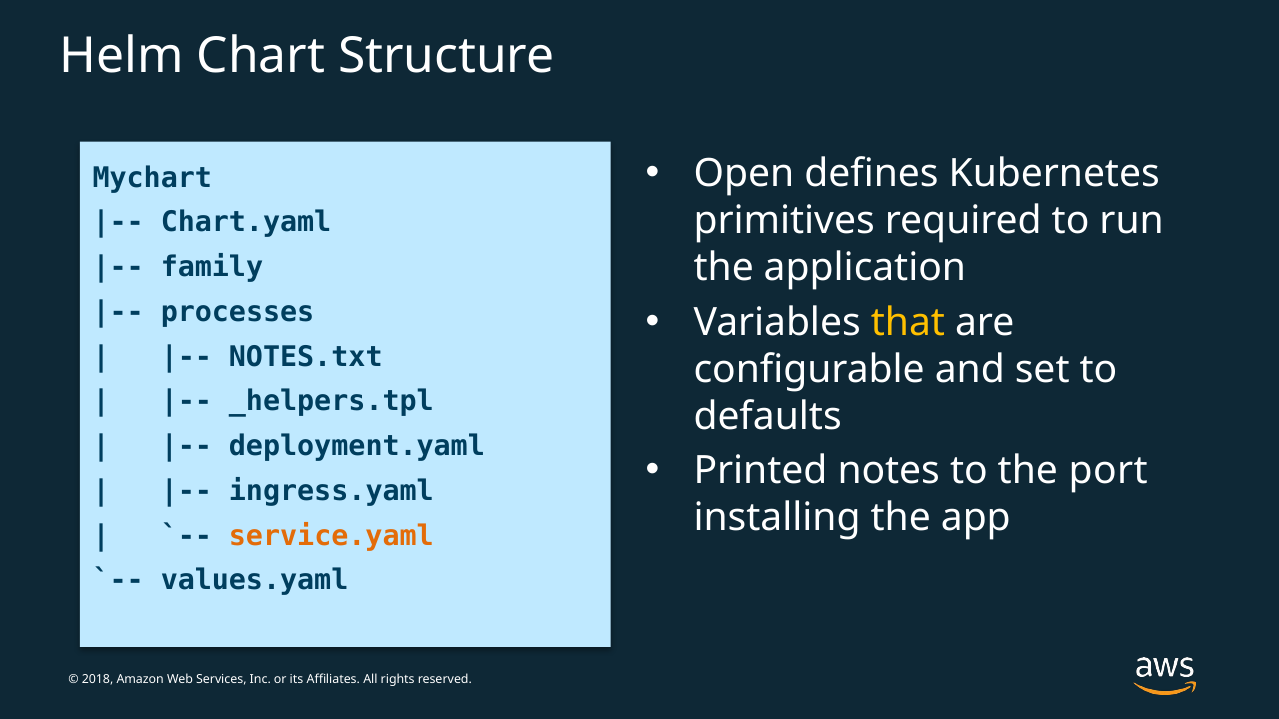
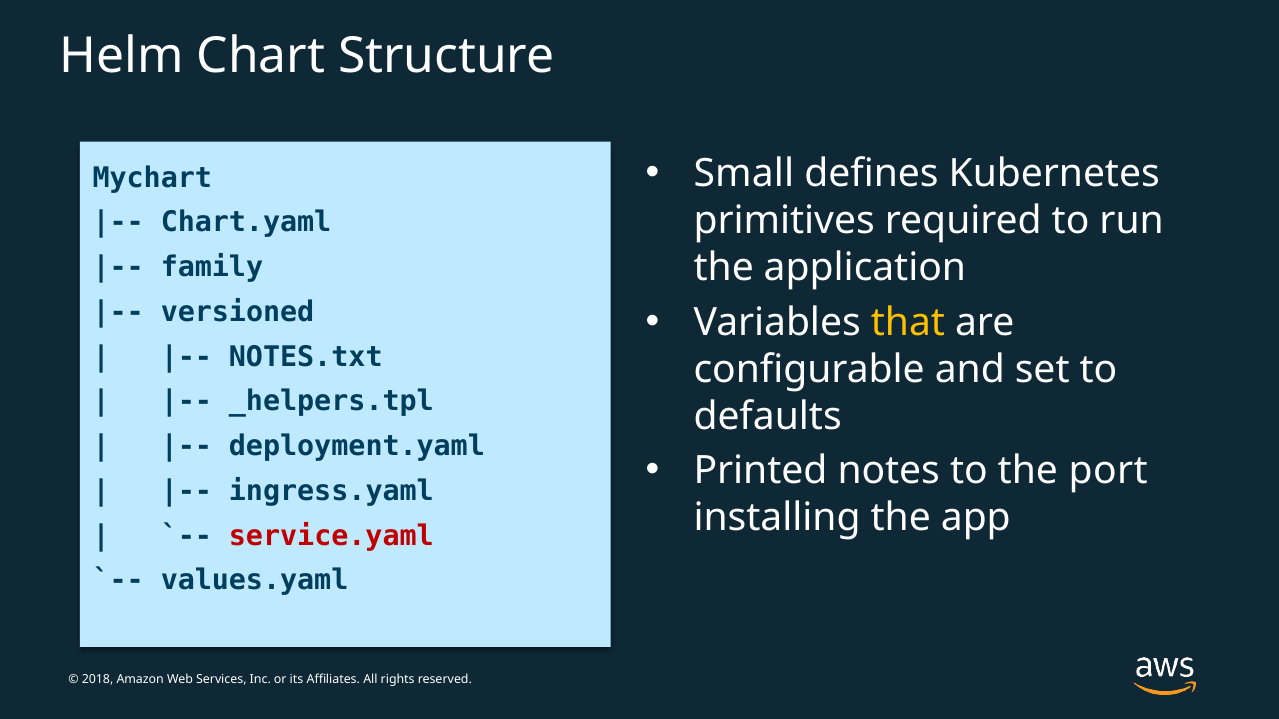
Open: Open -> Small (744, 174)
processes: processes -> versioned (238, 312)
service.yaml colour: orange -> red (331, 536)
